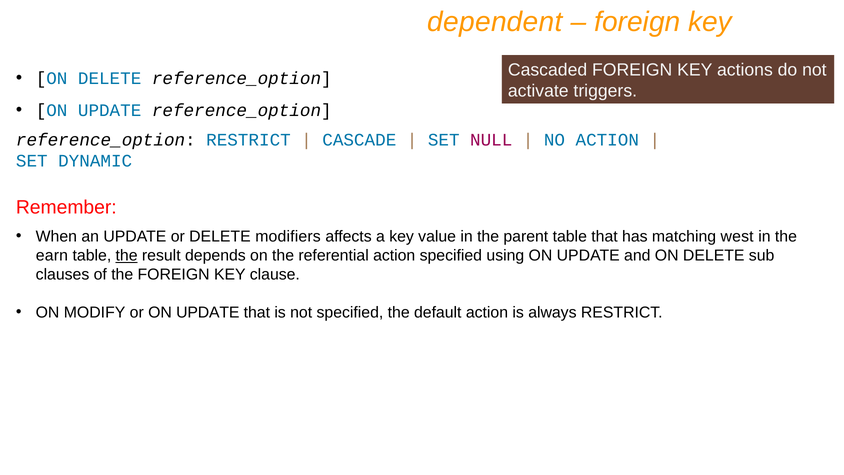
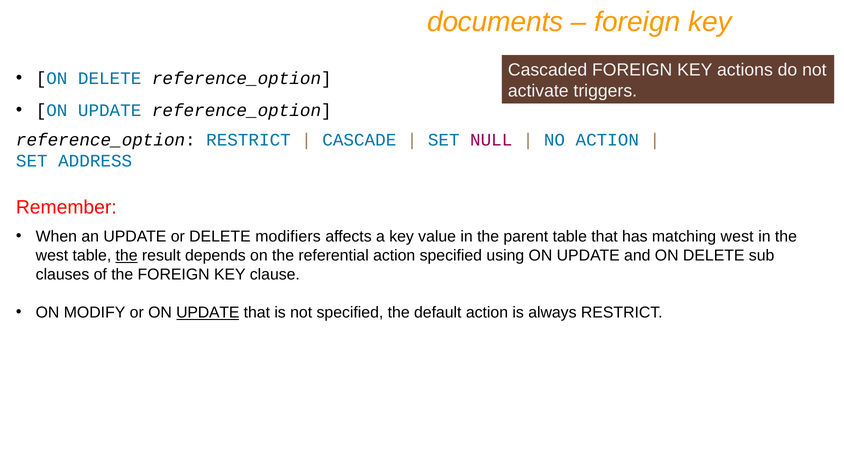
dependent: dependent -> documents (495, 22)
DYNAMIC: DYNAMIC -> ADDRESS (95, 161)
earn: earn -> west (52, 255)
UPDATE underline: none -> present (208, 312)
